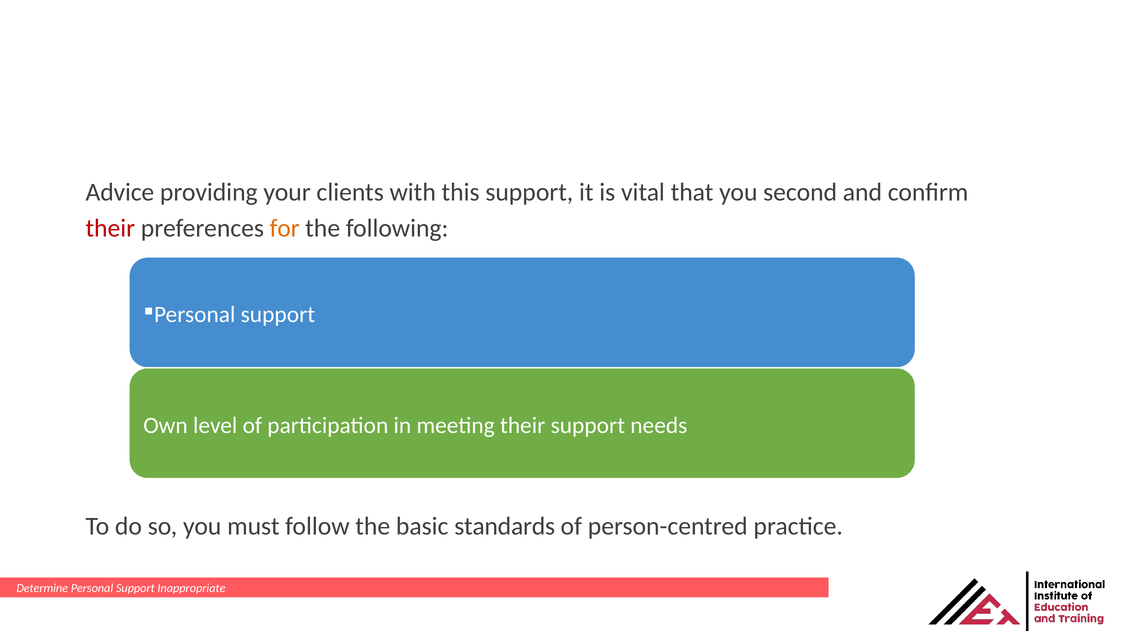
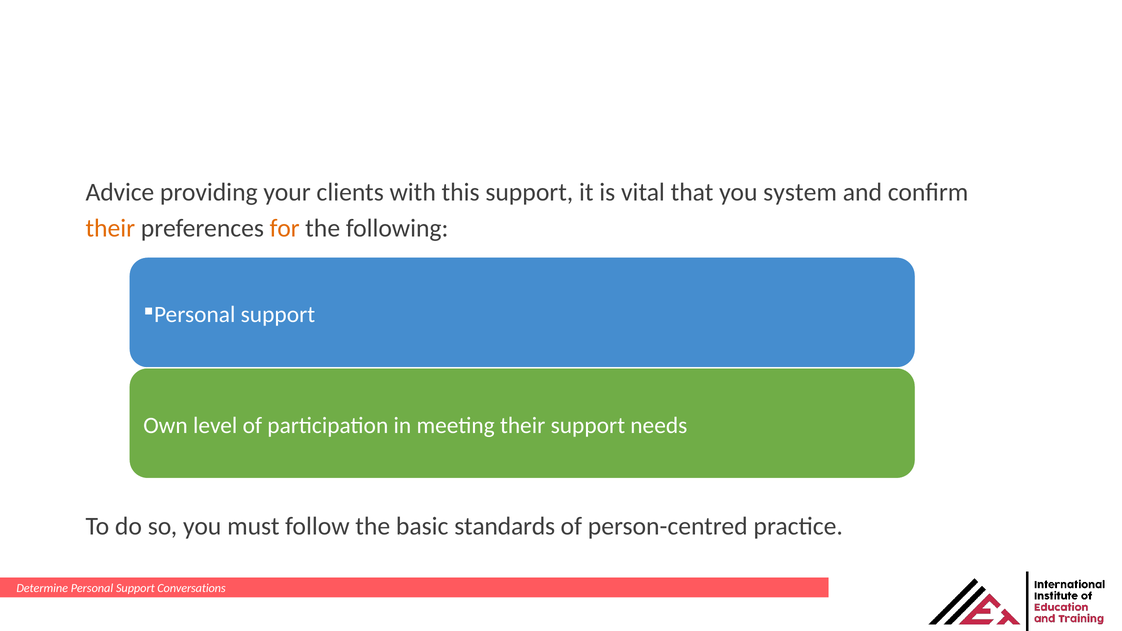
second: second -> system (800, 193)
their colour: red -> orange (110, 228)
Inappropriate: Inappropriate -> Conversations (192, 588)
